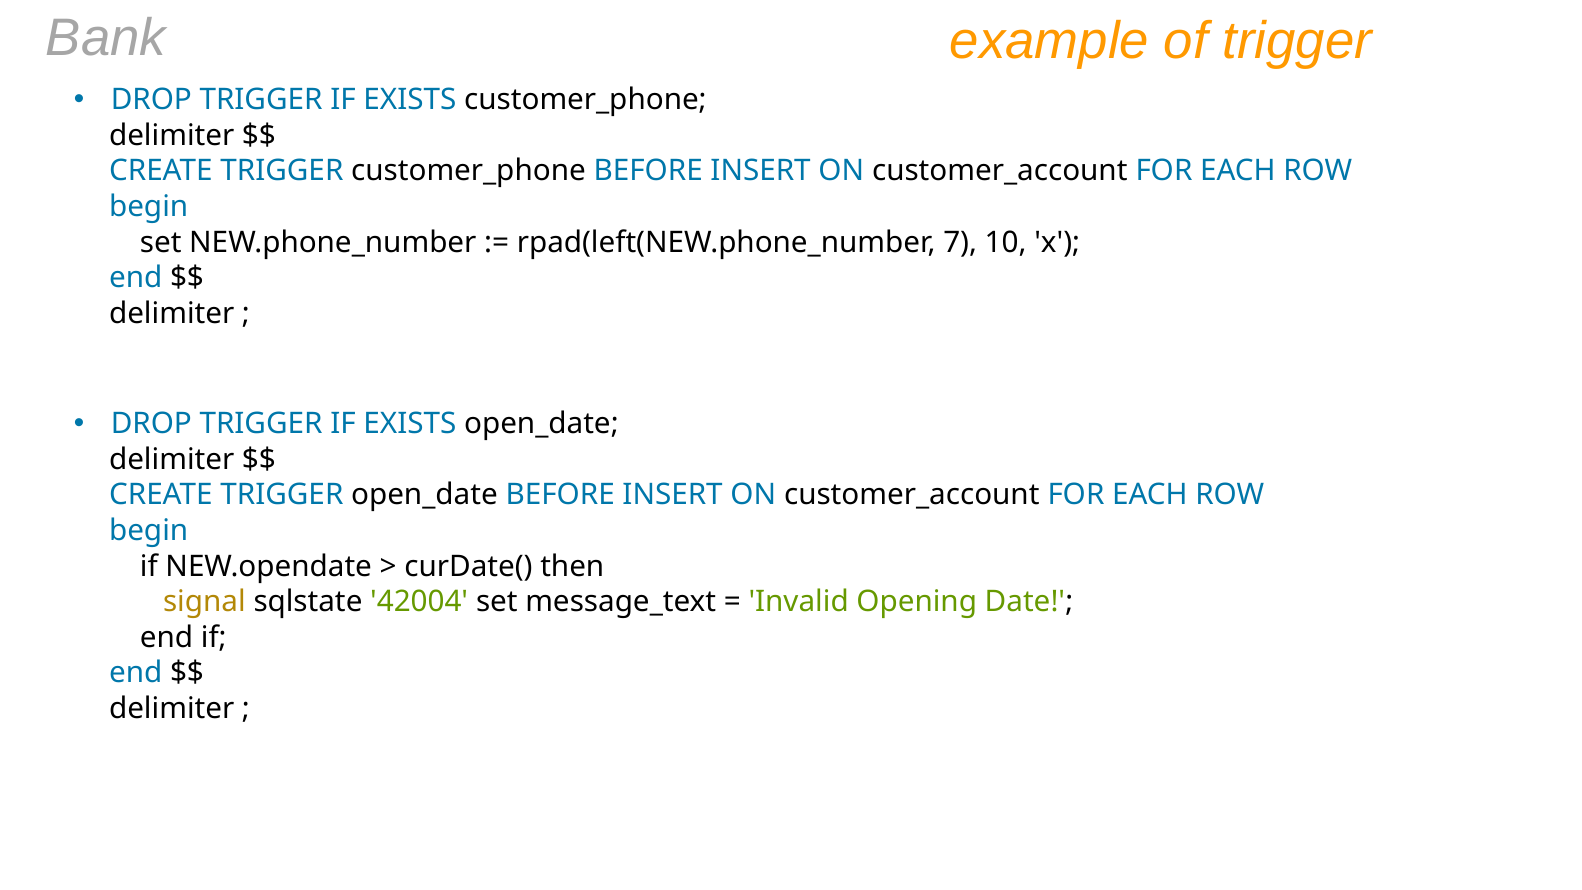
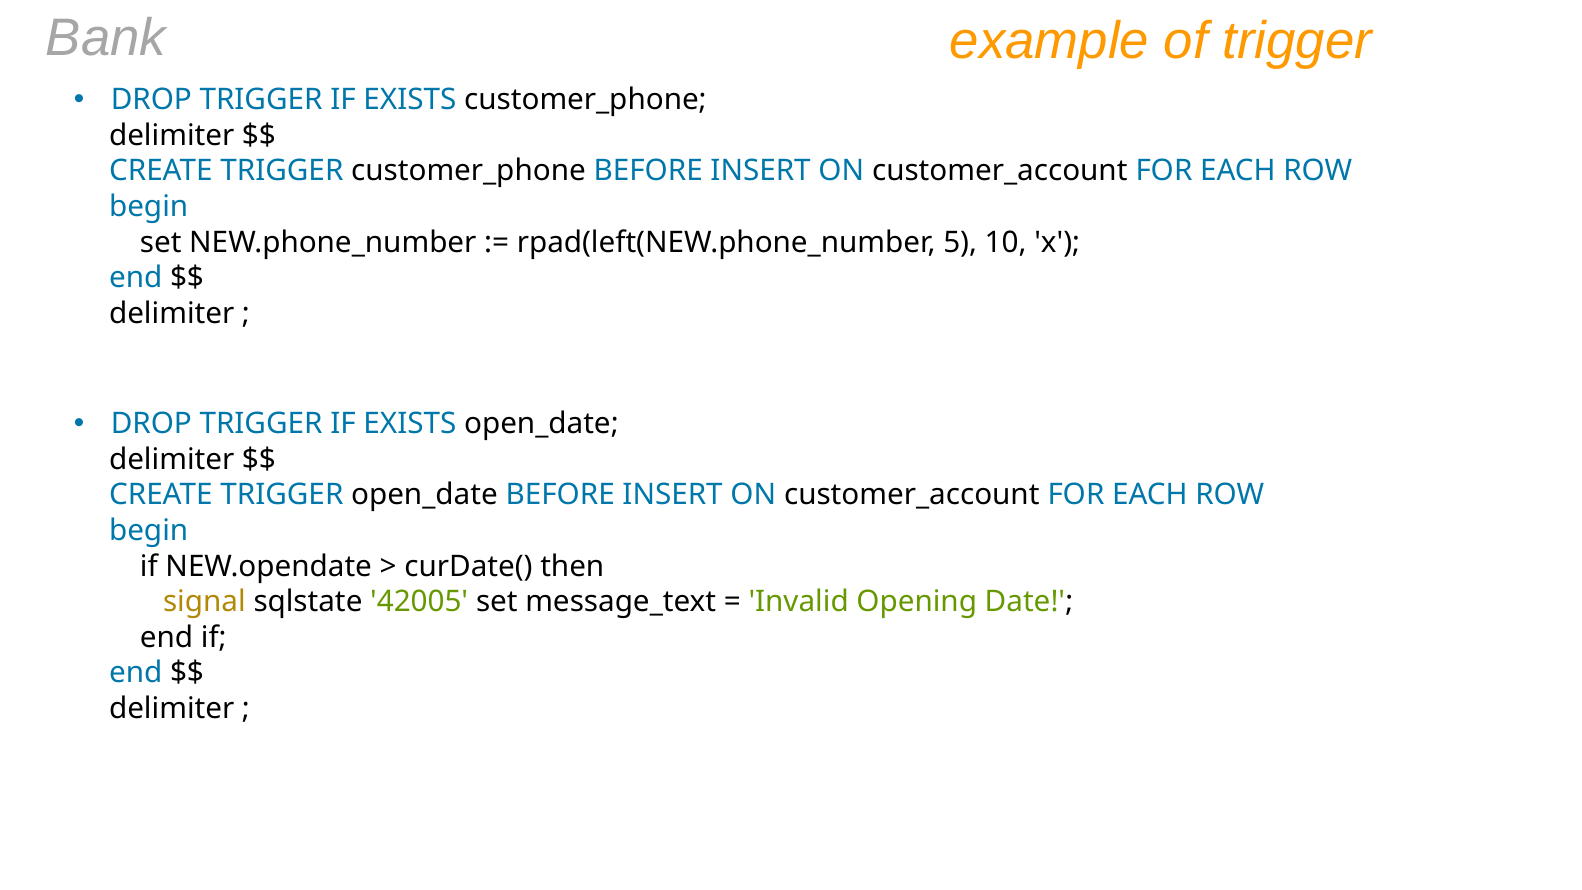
7: 7 -> 5 (960, 242)
42004: 42004 -> 42005 (419, 602)
